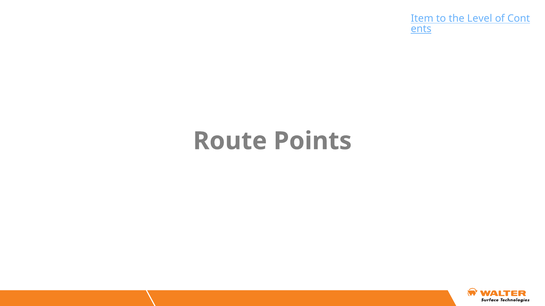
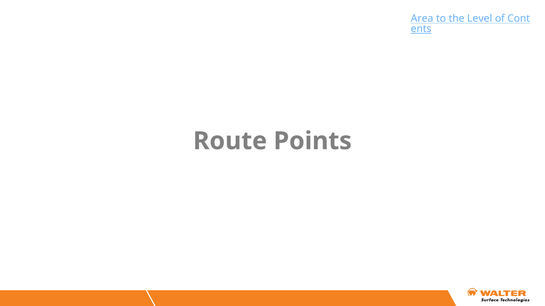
Item: Item -> Area (422, 19)
